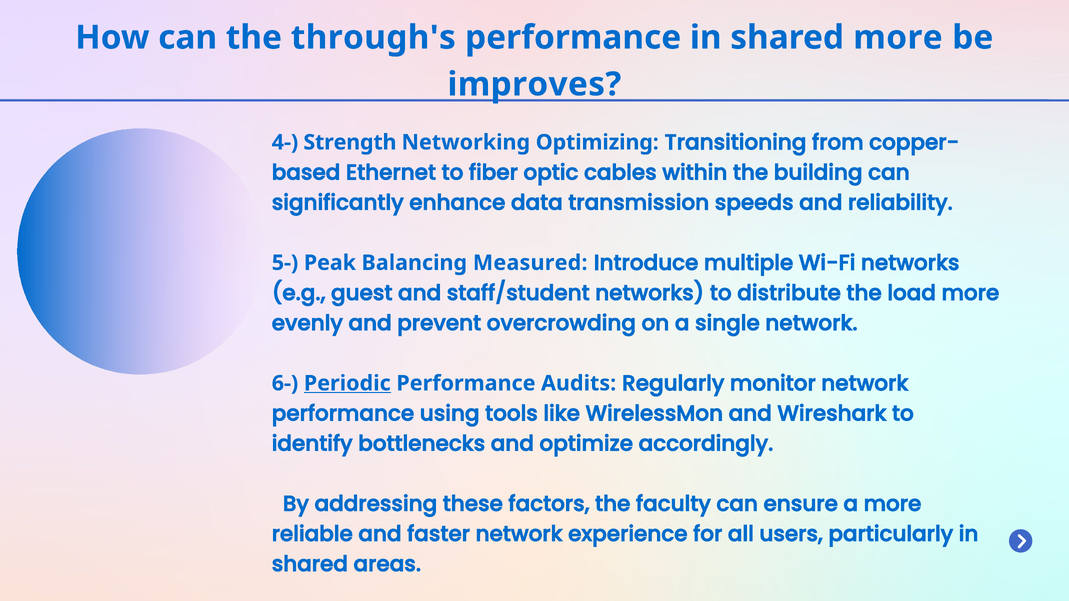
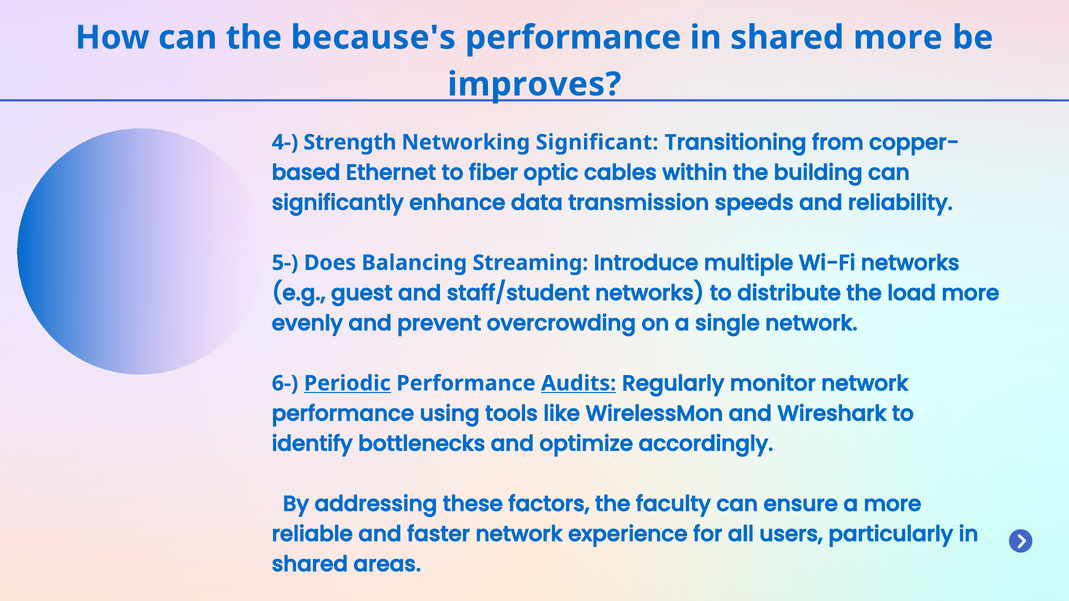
through's: through's -> because's (373, 38)
Optimizing: Optimizing -> Significant (597, 142)
Peak: Peak -> Does (330, 263)
Measured: Measured -> Streaming (530, 263)
Audits underline: none -> present (579, 384)
